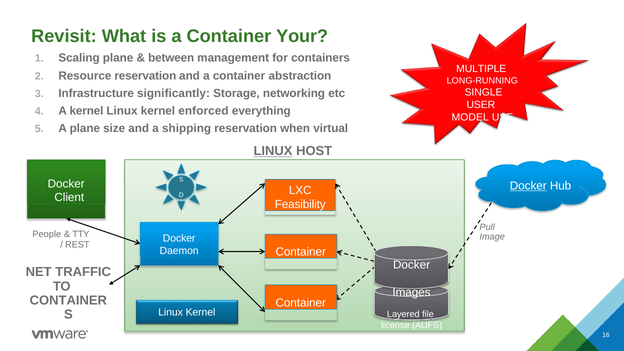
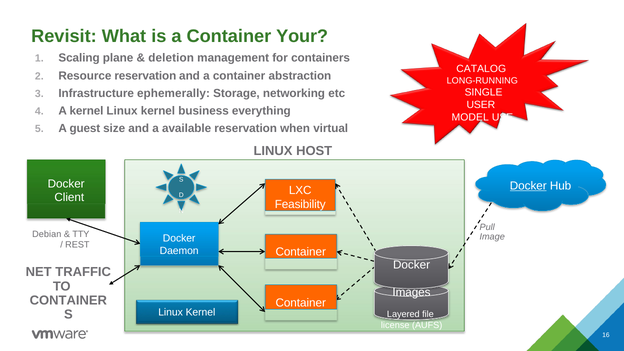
between: between -> deletion (171, 58)
MULTIPLE: MULTIPLE -> CATALOG (481, 69)
significantly: significantly -> ephemerally (173, 93)
enforced: enforced -> business (204, 111)
A plane: plane -> guest (85, 129)
shipping: shipping -> available (187, 129)
LINUX underline: present -> none (273, 151)
People: People -> Debian (47, 234)
